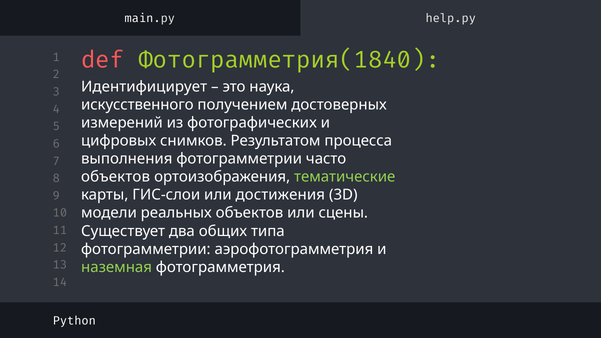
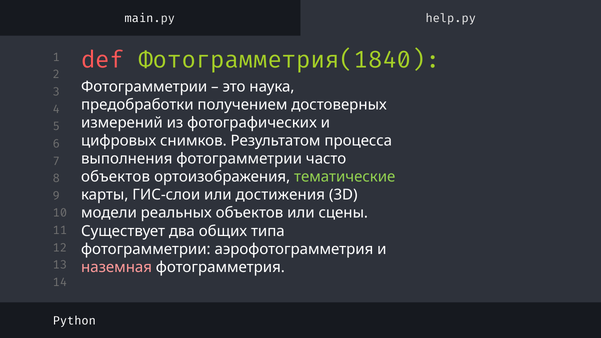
Идентифицирует: Идентифицирует -> Фотограмметрии (144, 87)
искусственного: искусственного -> предобработки (137, 105)
наземная colour: light green -> pink (117, 267)
